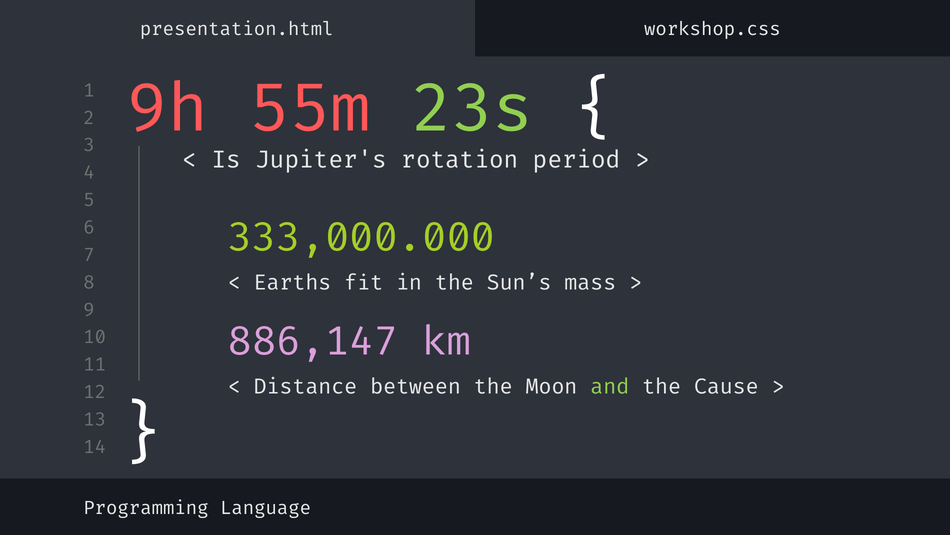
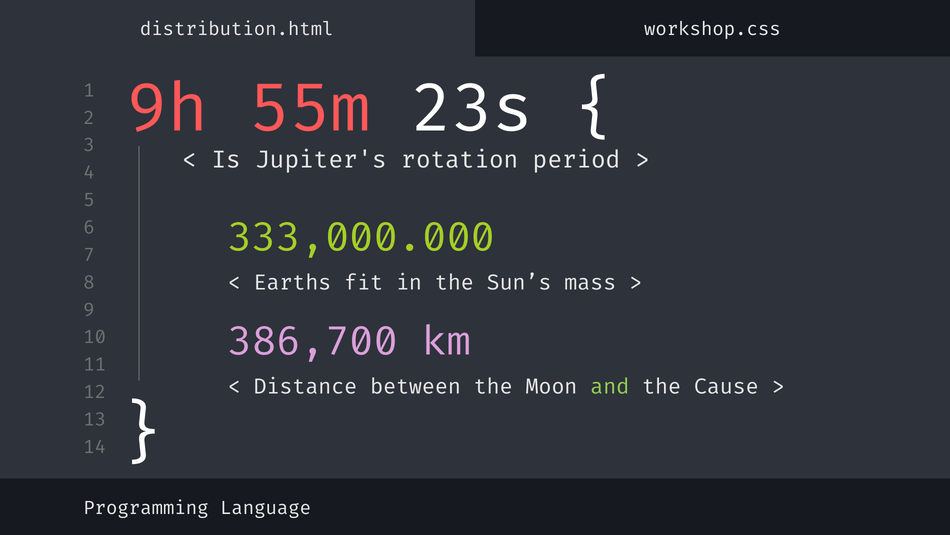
presentation.html: presentation.html -> distribution.html (237, 29)
23s colour: light green -> white (472, 109)
886,147: 886,147 -> 386,700 (313, 341)
